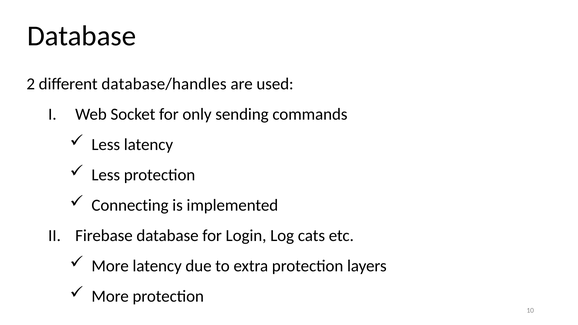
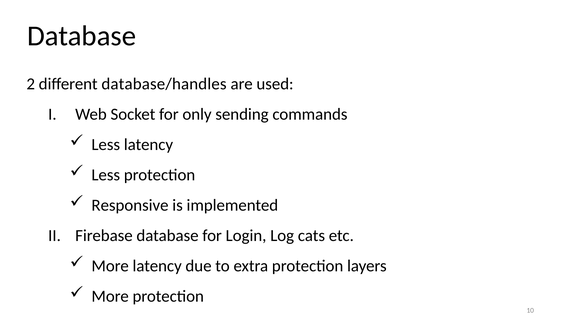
Connecting: Connecting -> Responsive (130, 205)
